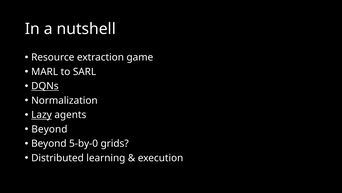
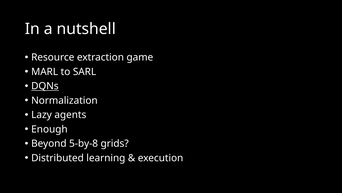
Lazy underline: present -> none (42, 115)
Beyond: Beyond -> Enough (49, 129)
5-by-0: 5-by-0 -> 5-by-8 (84, 143)
